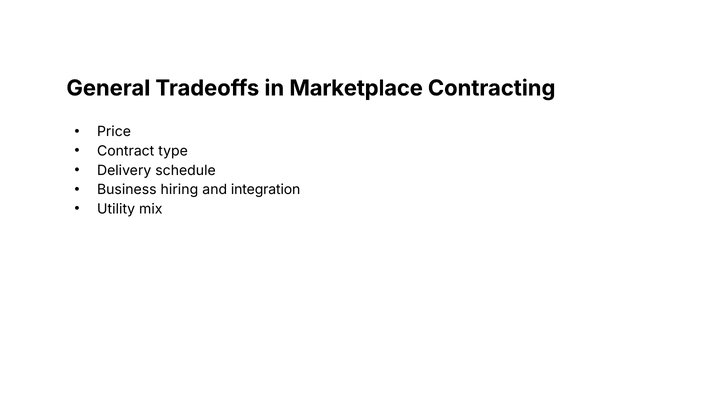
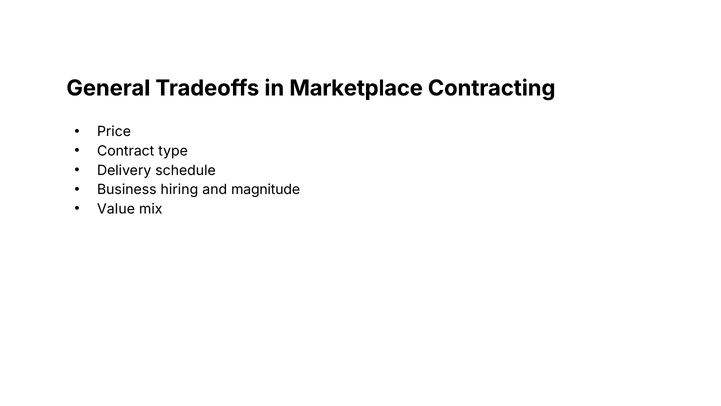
integration: integration -> magnitude (266, 190)
Utility: Utility -> Value (116, 209)
